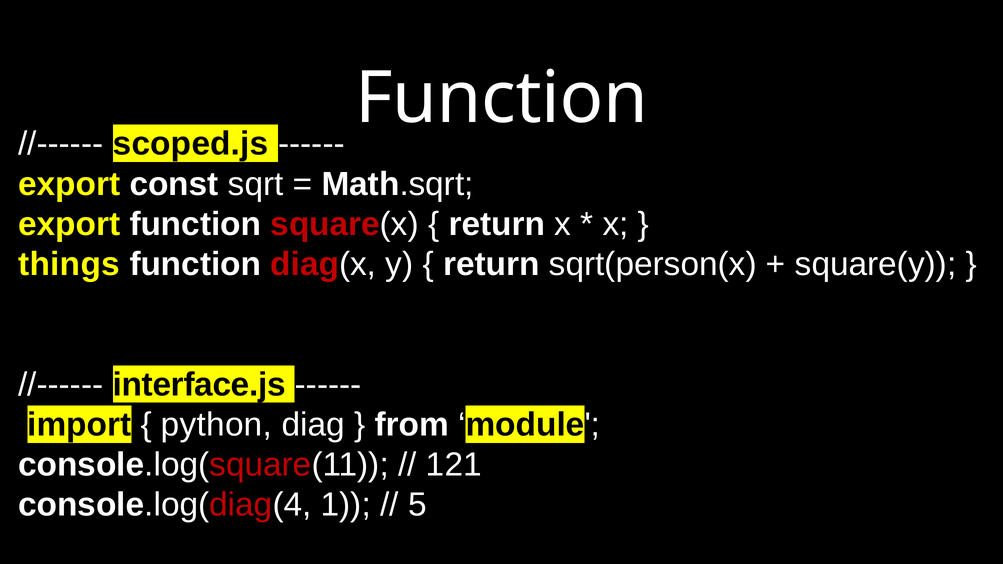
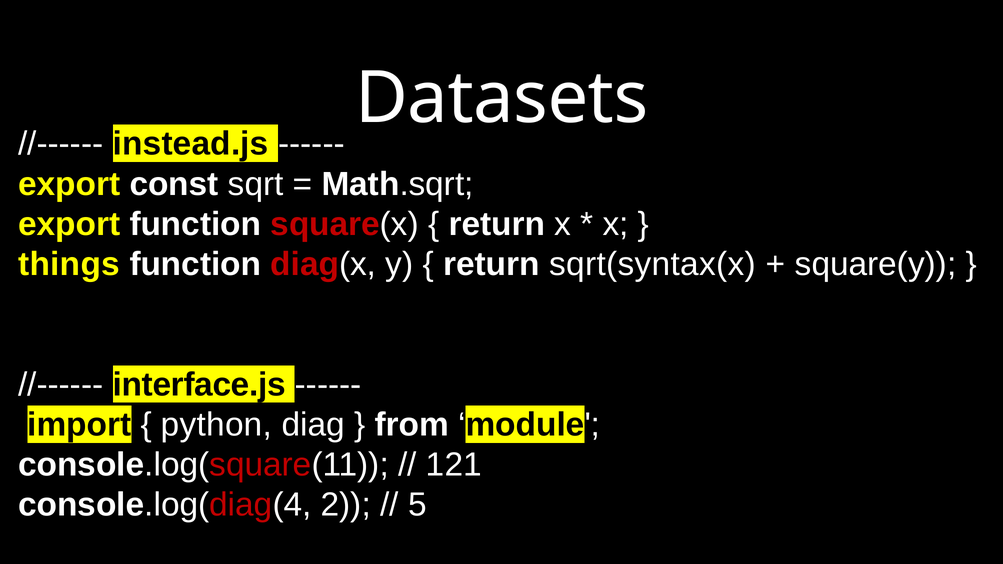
Function: Function -> Datasets (502, 98)
scoped.js: scoped.js -> instead.js (191, 144)
sqrt(person(x: sqrt(person(x -> sqrt(syntax(x (653, 264)
1: 1 -> 2 (346, 505)
